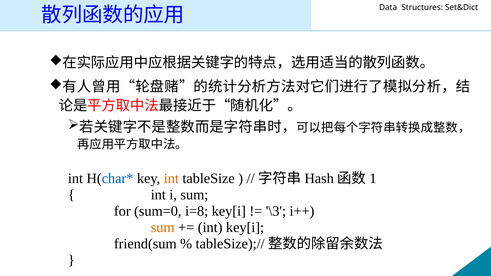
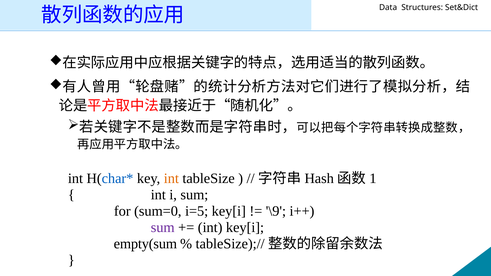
i=8: i=8 -> i=5 (197, 211)
\3: \3 -> \9 (276, 211)
sum colour: orange -> purple (163, 228)
friend(sum: friend(sum -> empty(sum (145, 244)
